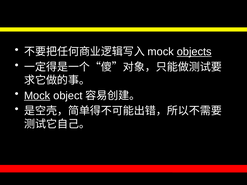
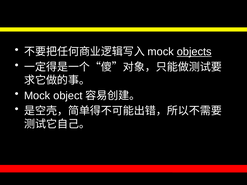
Mock underline: present -> none (37, 96)
